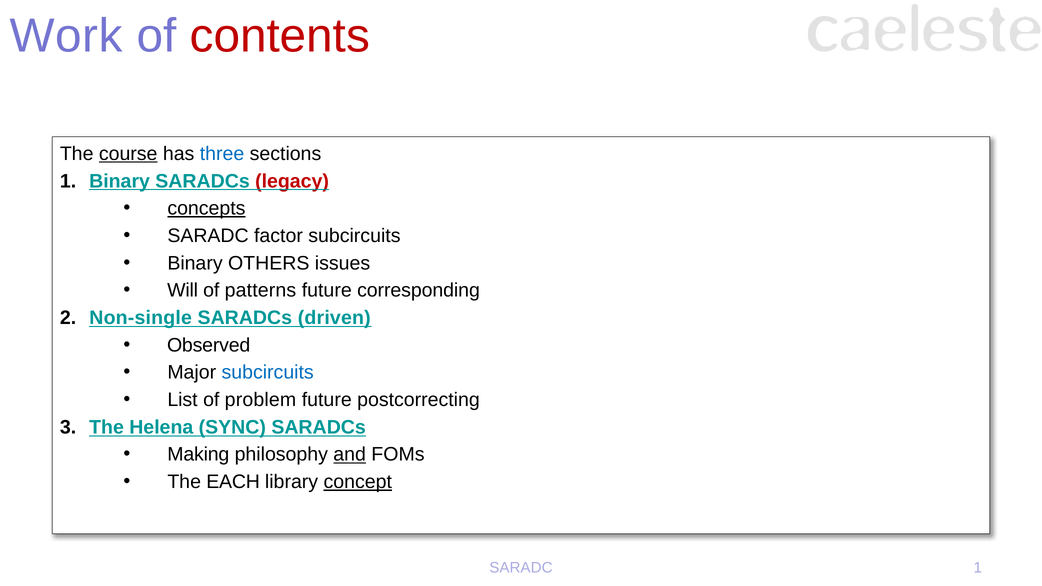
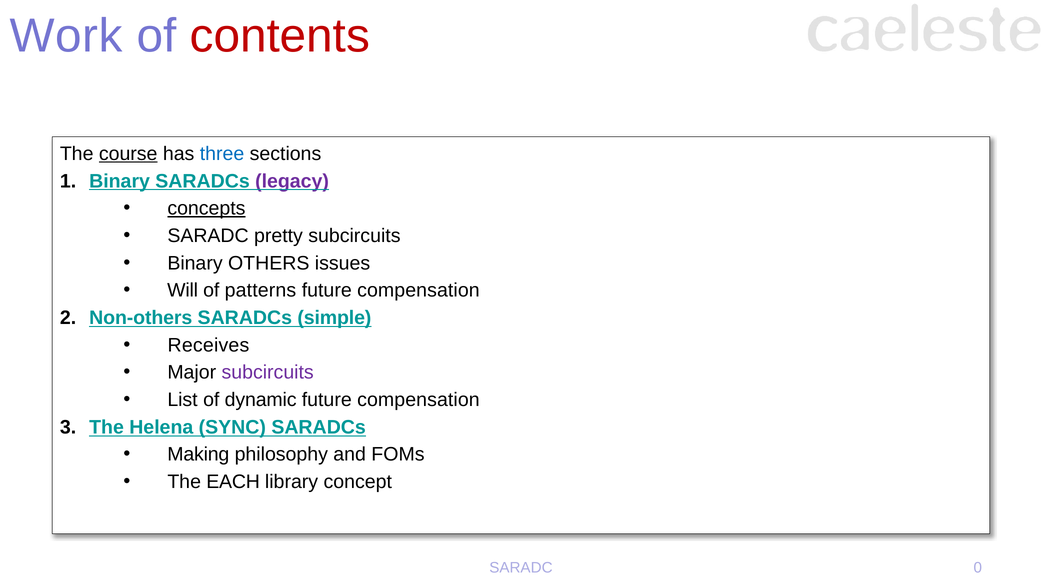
legacy colour: red -> purple (292, 181)
factor: factor -> pretty (278, 236)
corresponding: corresponding -> compensation (418, 291)
Non-single: Non-single -> Non-others (141, 318)
driven: driven -> simple (334, 318)
Observed: Observed -> Receives (208, 345)
subcircuits colour: blue -> purple (268, 373)
problem: problem -> dynamic (261, 400)
postcorrecting: postcorrecting -> compensation (418, 400)
and underline: present -> none (350, 455)
concept underline: present -> none (358, 482)
SARADC 1: 1 -> 0 (978, 568)
